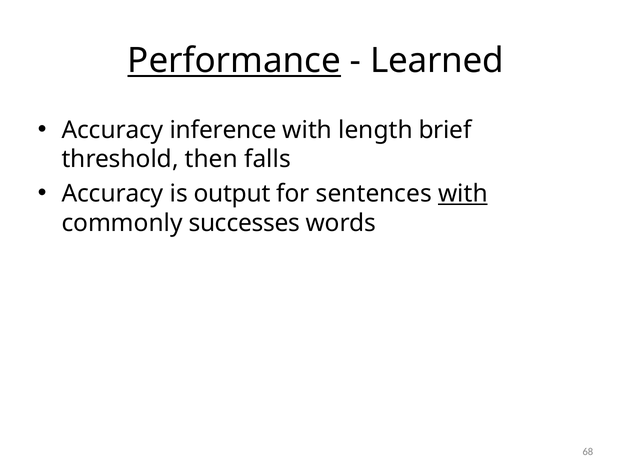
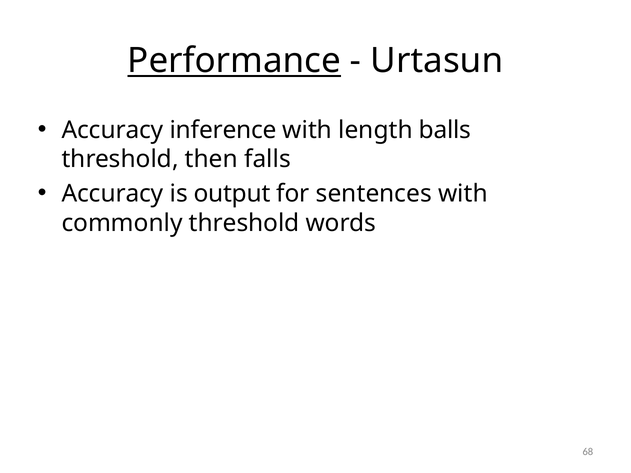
Learned: Learned -> Urtasun (437, 61)
brief: brief -> balls (445, 130)
with underline: present -> none (463, 194)
commonly successes: successes -> threshold (244, 223)
